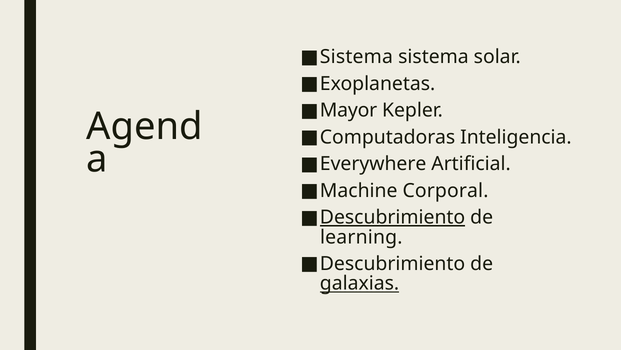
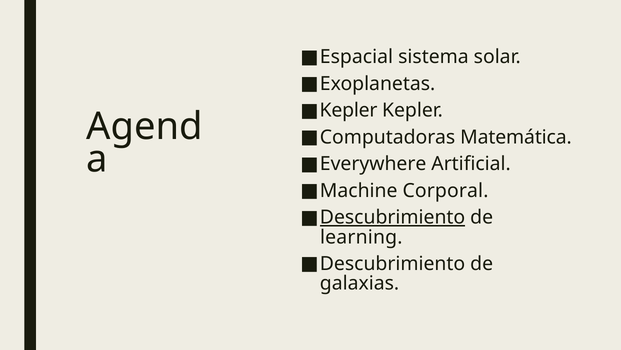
Sistema: Sistema -> Espacial (356, 57)
Mayor: Mayor -> Kepler (349, 110)
Inteligencia: Inteligencia -> Matemática (516, 137)
galaxias underline: present -> none (359, 283)
